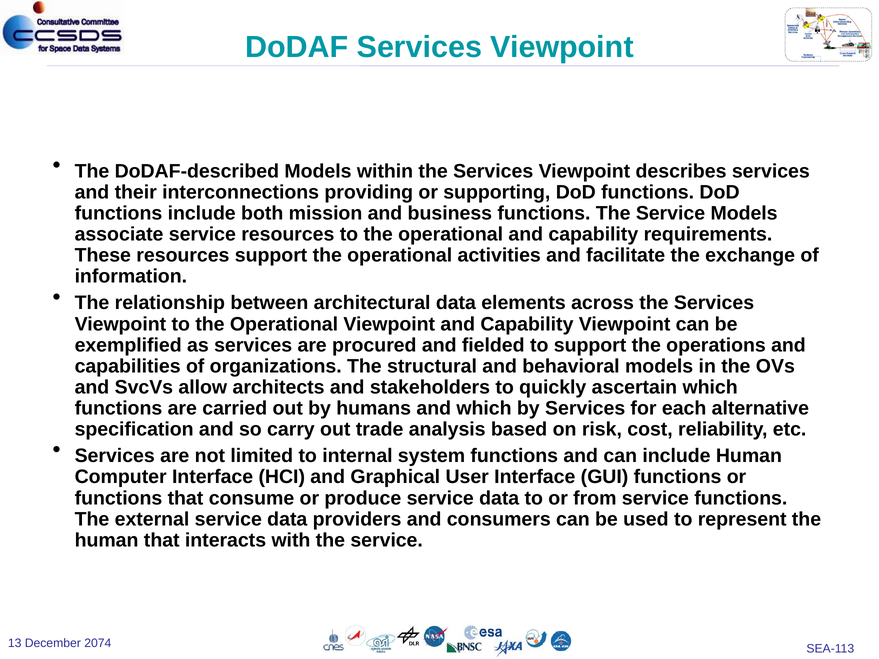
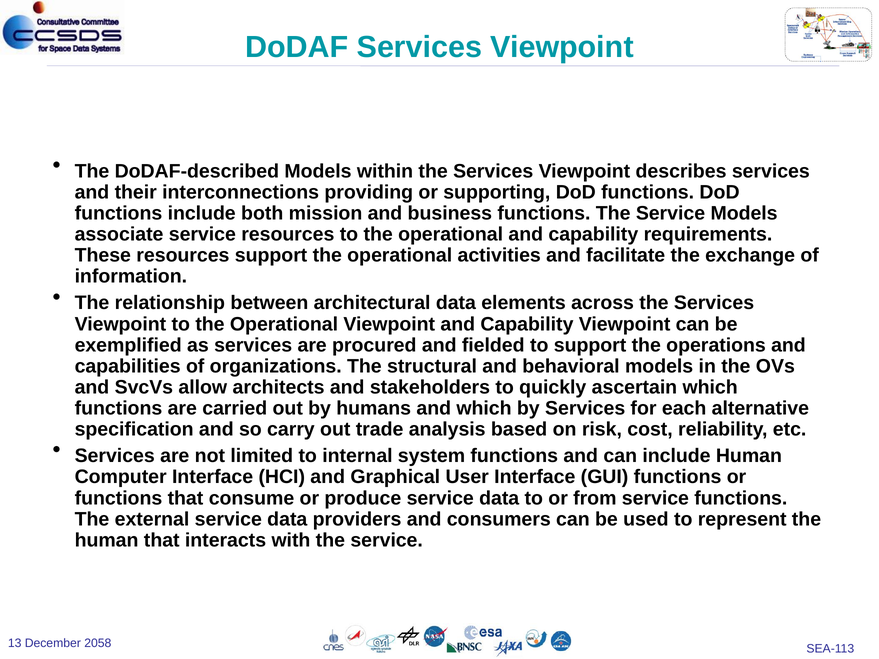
2074: 2074 -> 2058 (98, 644)
